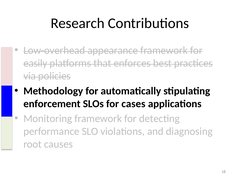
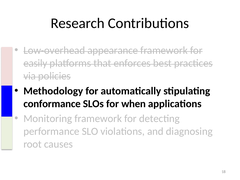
enforcement: enforcement -> conformance (52, 104)
cases: cases -> when (134, 104)
